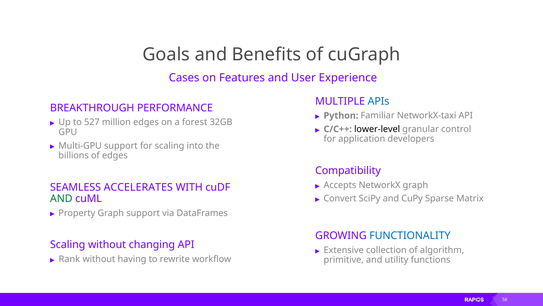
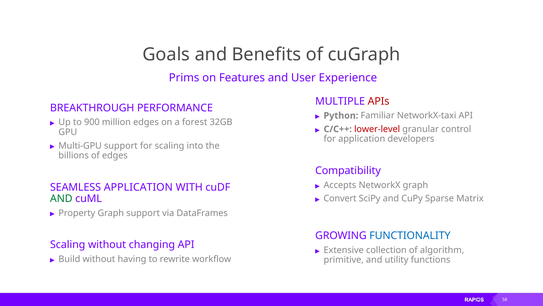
Cases: Cases -> Prims (184, 78)
APIs colour: blue -> red (379, 101)
527: 527 -> 900 (92, 122)
lower-level colour: black -> red (377, 129)
SEAMLESS ACCELERATES: ACCELERATES -> APPLICATION (138, 187)
Rank: Rank -> Build (69, 259)
